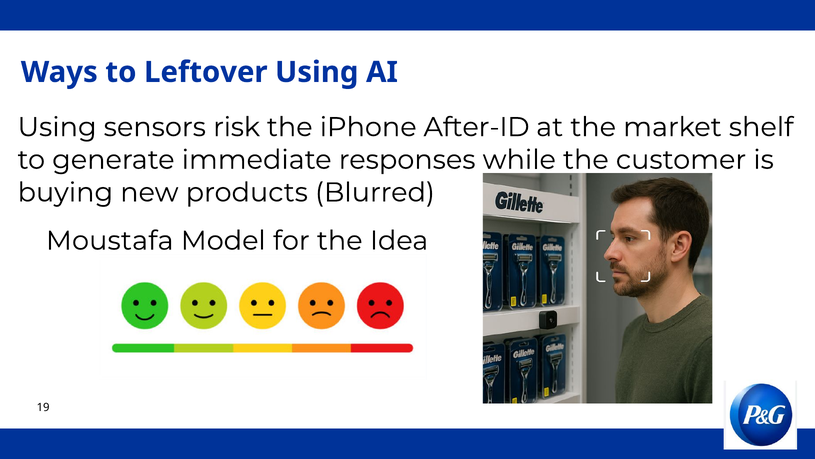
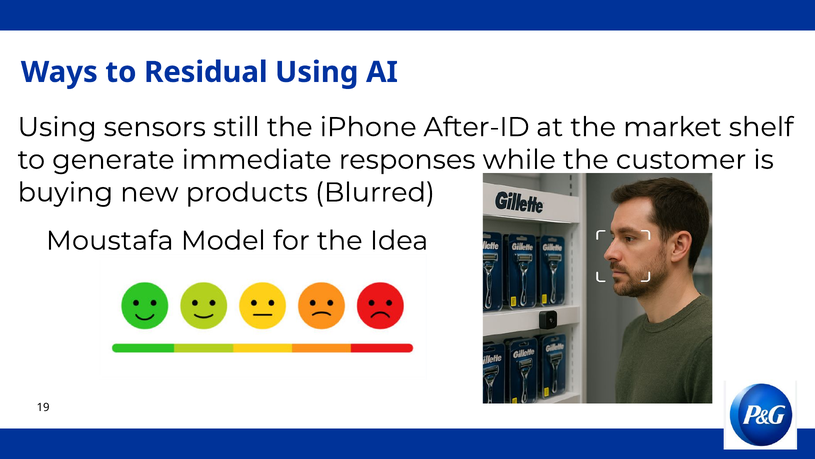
Leftover: Leftover -> Residual (206, 72)
risk: risk -> still (236, 127)
